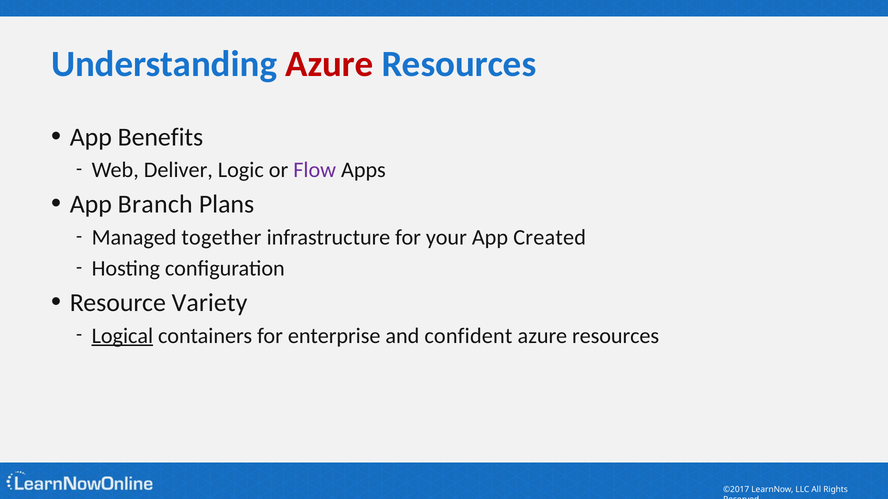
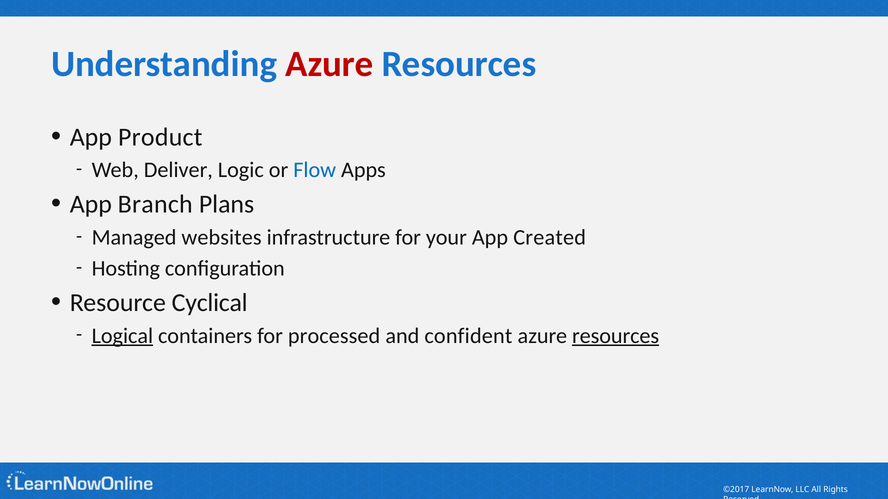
Benefits: Benefits -> Product (160, 137)
Flow colour: purple -> blue (315, 170)
together: together -> websites (222, 238)
Variety: Variety -> Cyclical (210, 303)
enterprise: enterprise -> processed (334, 336)
resources underline: none -> present (616, 336)
